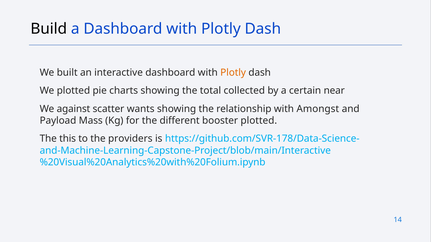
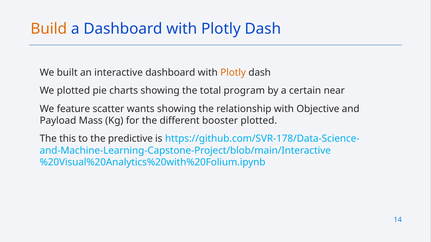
Build colour: black -> orange (49, 29)
collected: collected -> program (244, 91)
against: against -> feature (73, 109)
Amongst: Amongst -> Objective (318, 109)
providers: providers -> predictive (130, 139)
